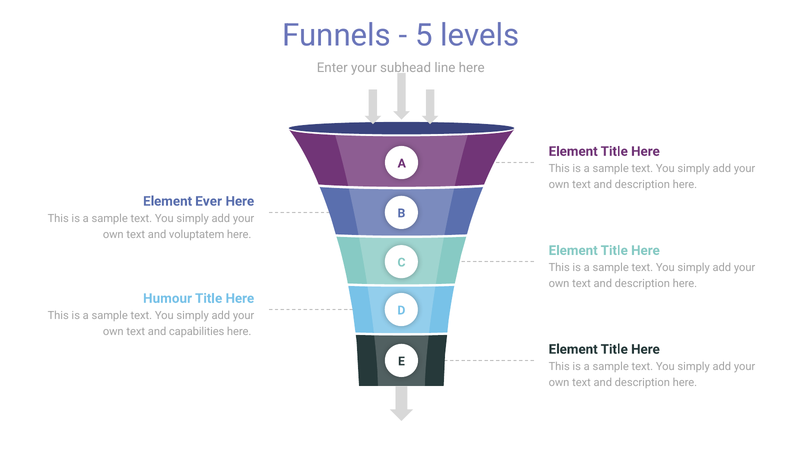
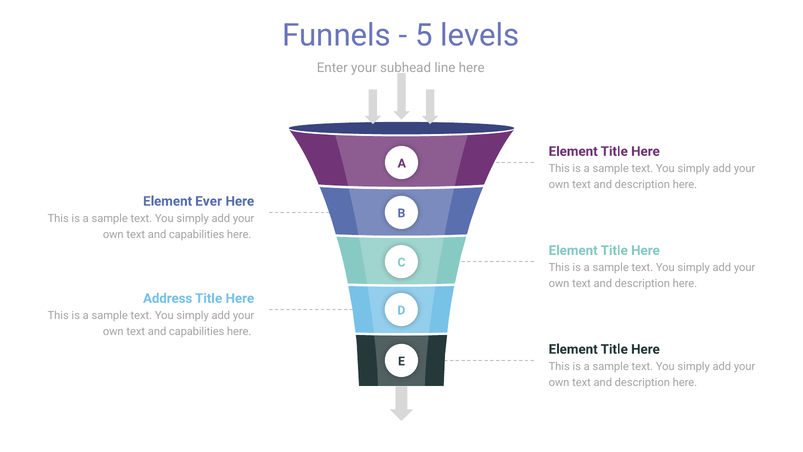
voluptatem: voluptatem -> capabilities (197, 234)
Humour: Humour -> Address (168, 298)
